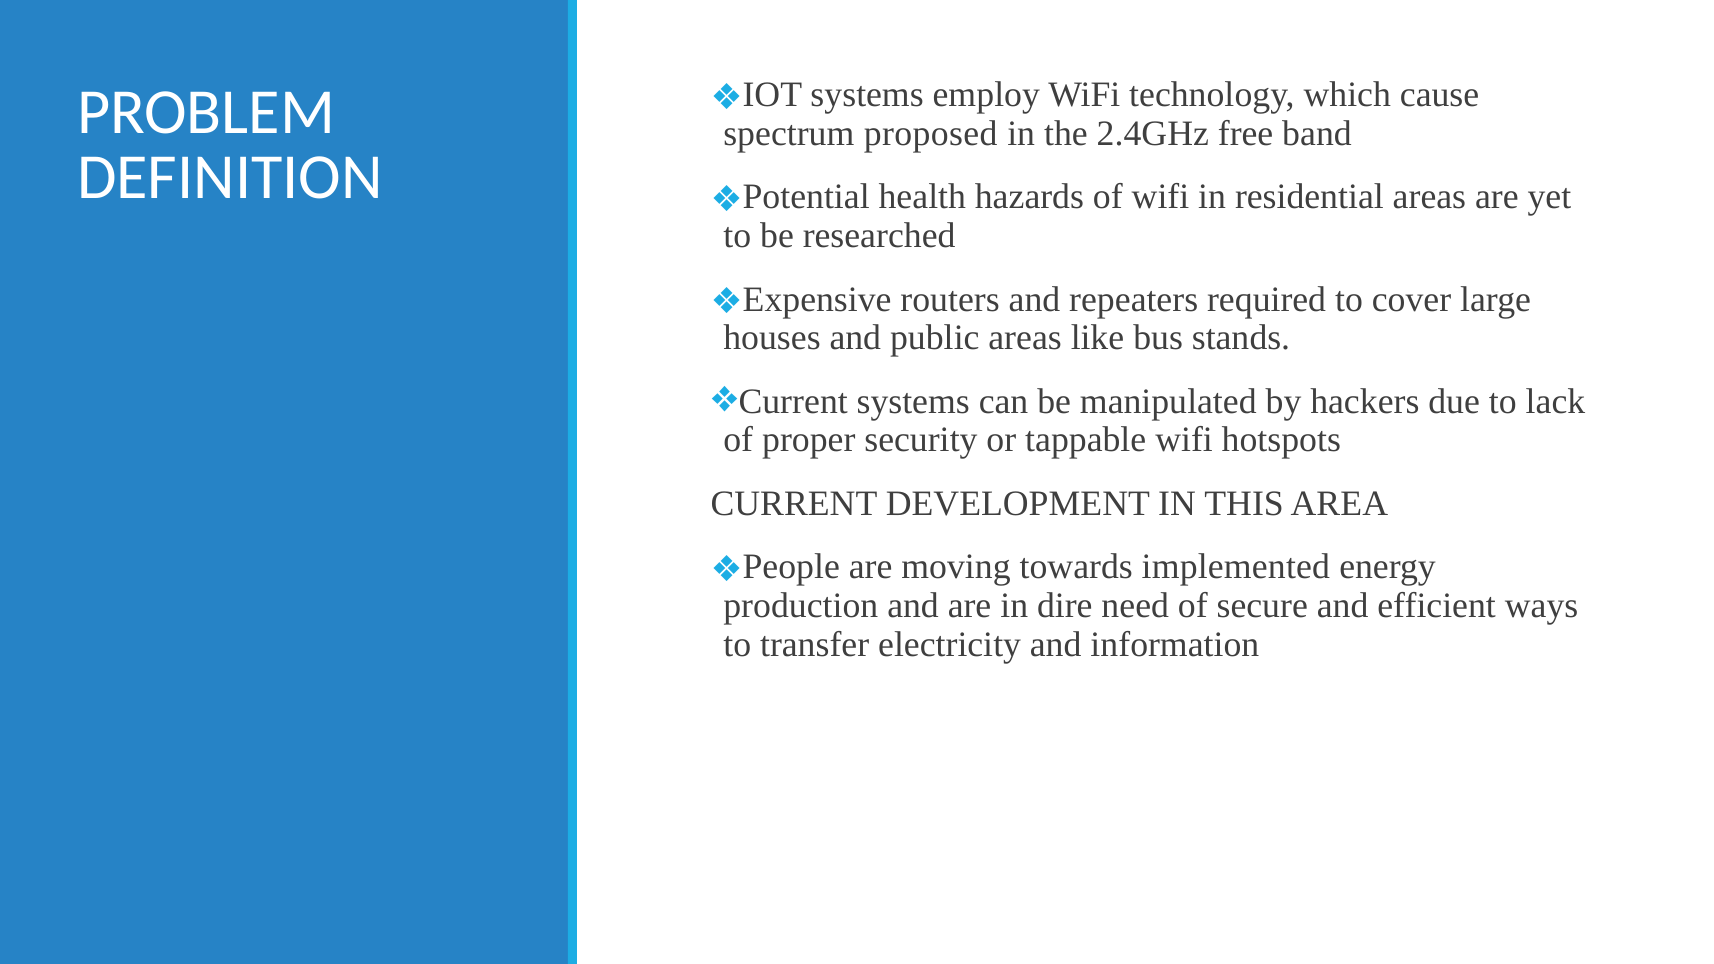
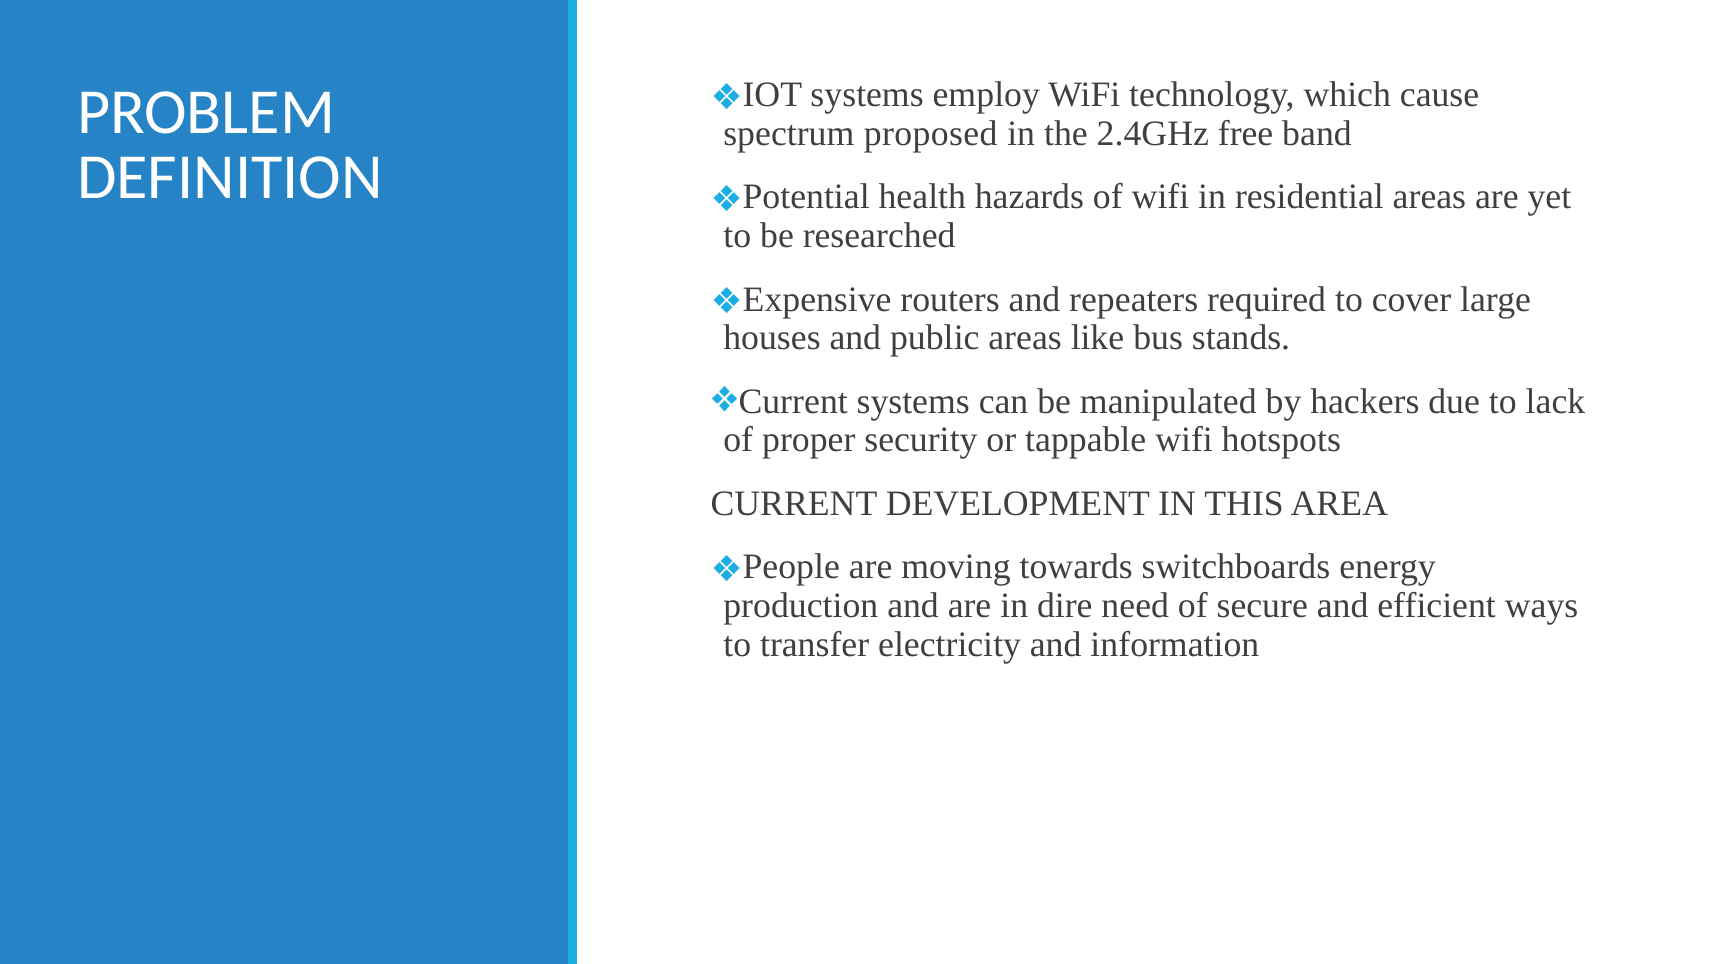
implemented: implemented -> switchboards (1236, 567)
